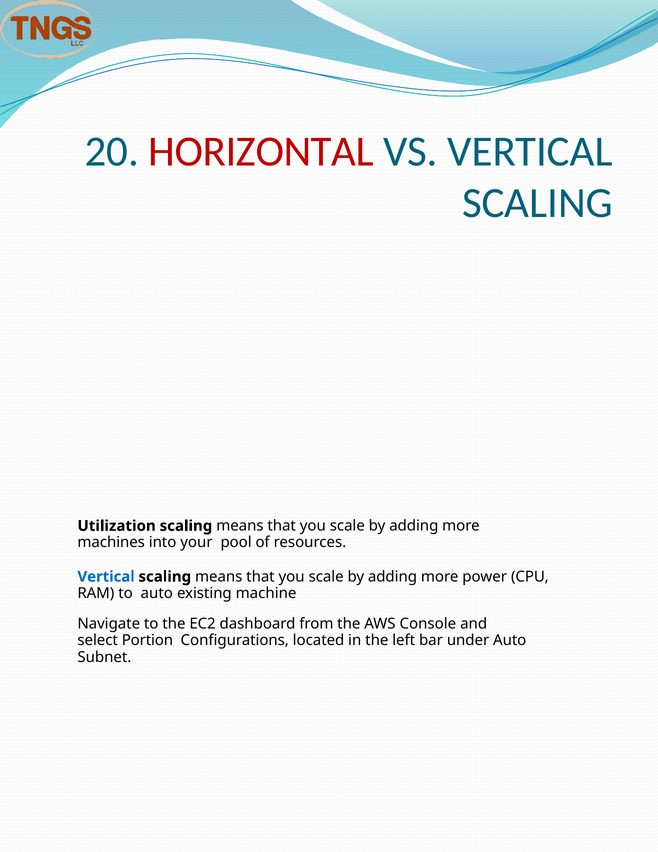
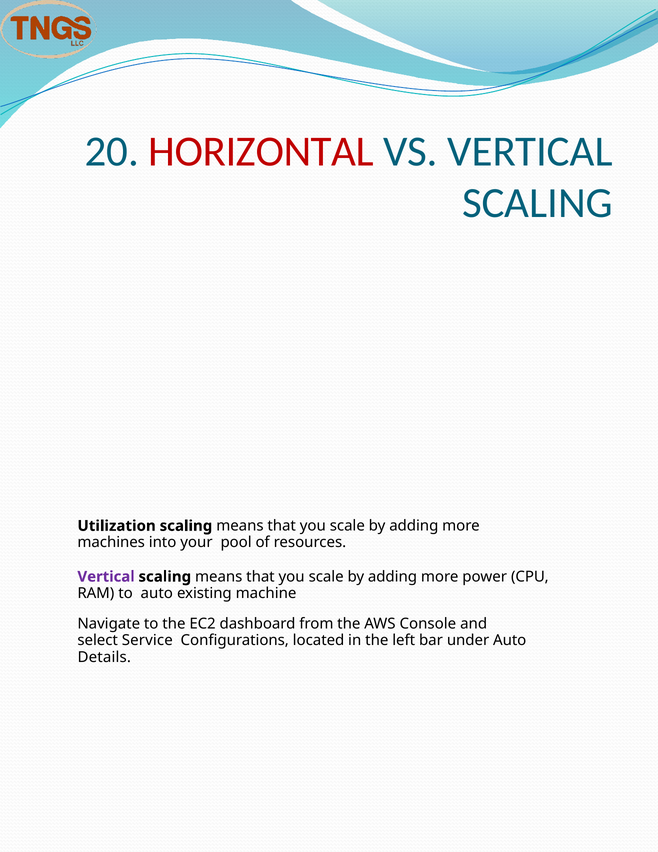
Vertical colour: blue -> purple (106, 576)
Portion: Portion -> Service (147, 640)
Subnet: Subnet -> Details (104, 657)
